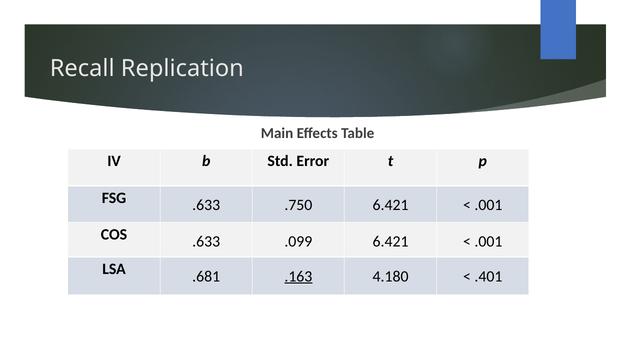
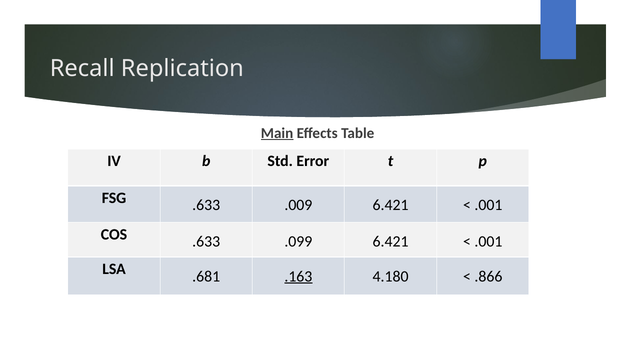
Main underline: none -> present (277, 133)
.750: .750 -> .009 (298, 205)
.401: .401 -> .866 (488, 276)
